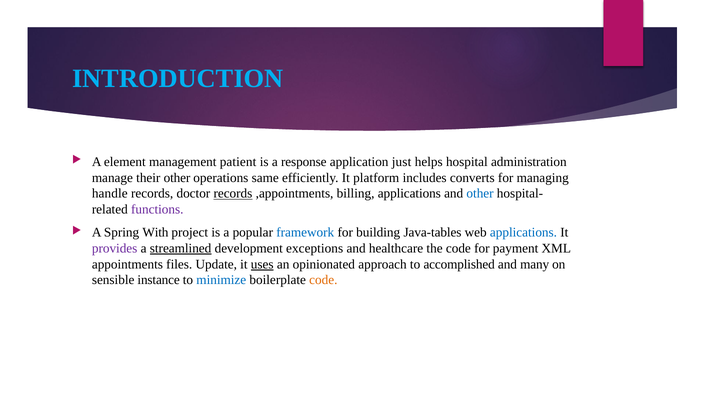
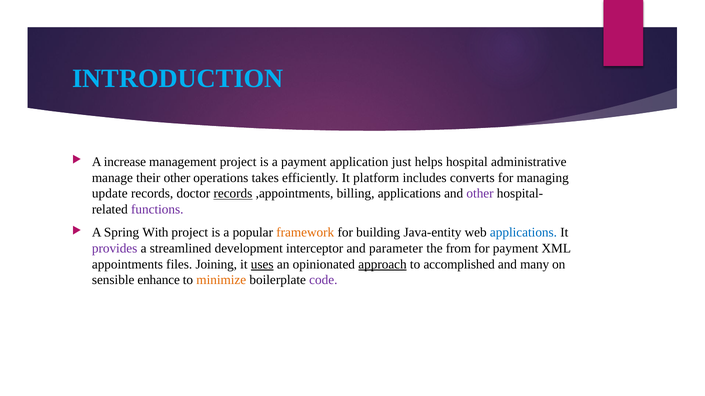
element: element -> increase (125, 162)
management patient: patient -> project (238, 162)
a response: response -> payment (304, 162)
administration: administration -> administrative (529, 162)
same: same -> takes (265, 178)
handle: handle -> update (110, 194)
other colour: blue -> purple (480, 194)
framework colour: blue -> orange (305, 233)
Java-tables: Java-tables -> Java-entity (432, 233)
streamlined underline: present -> none (181, 249)
exceptions: exceptions -> interceptor (315, 249)
healthcare: healthcare -> parameter (396, 249)
the code: code -> from (458, 249)
Update: Update -> Joining (216, 265)
approach underline: none -> present (383, 265)
instance: instance -> enhance (159, 280)
minimize colour: blue -> orange (221, 280)
code colour: orange -> purple (323, 280)
